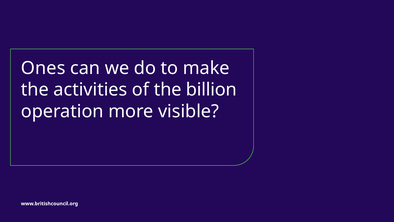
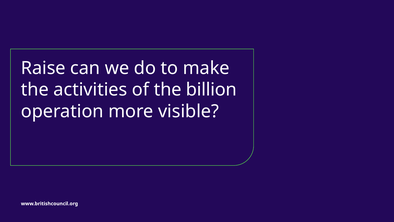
Ones: Ones -> Raise (43, 68)
